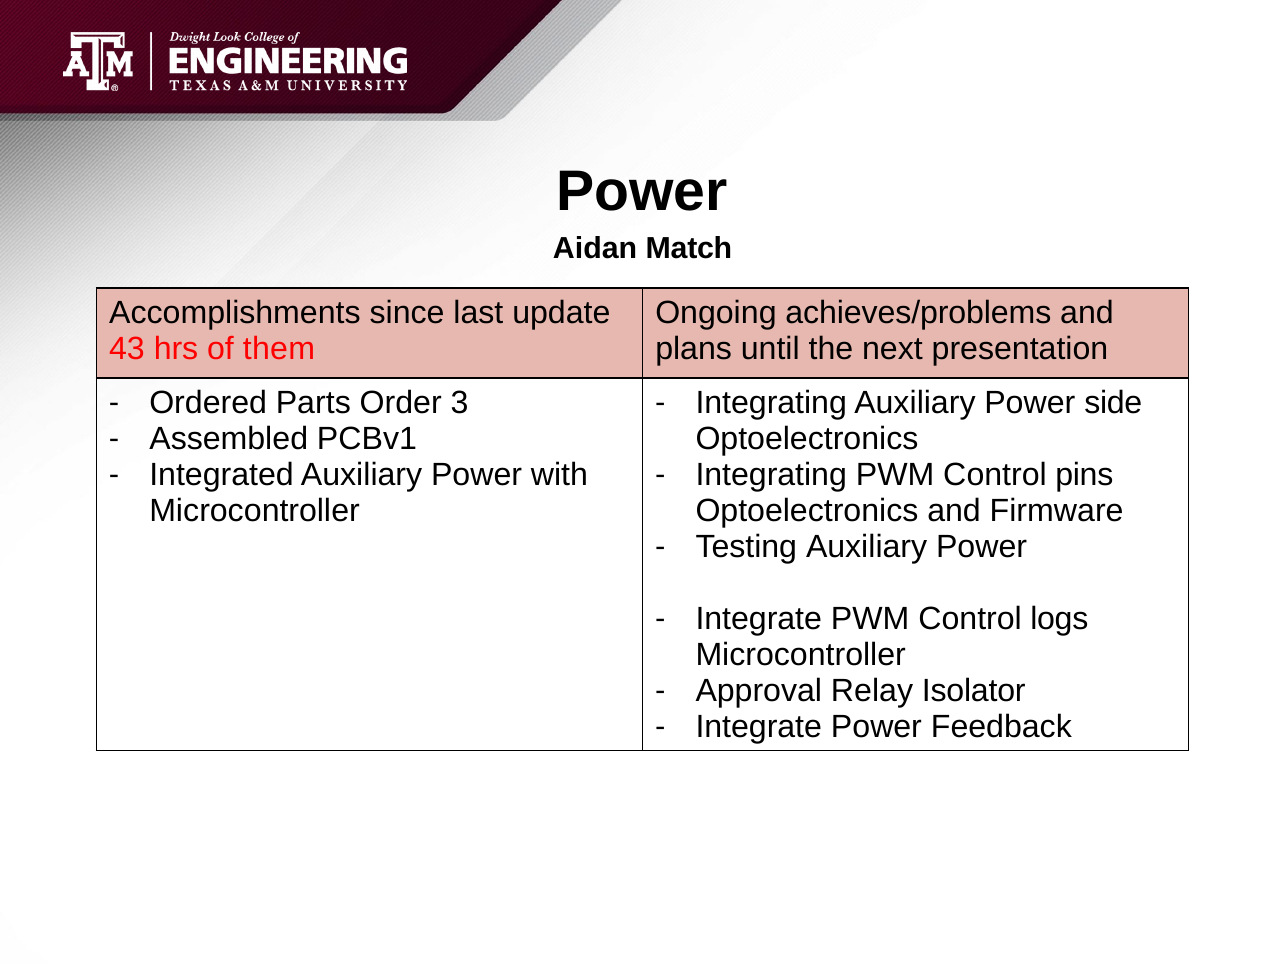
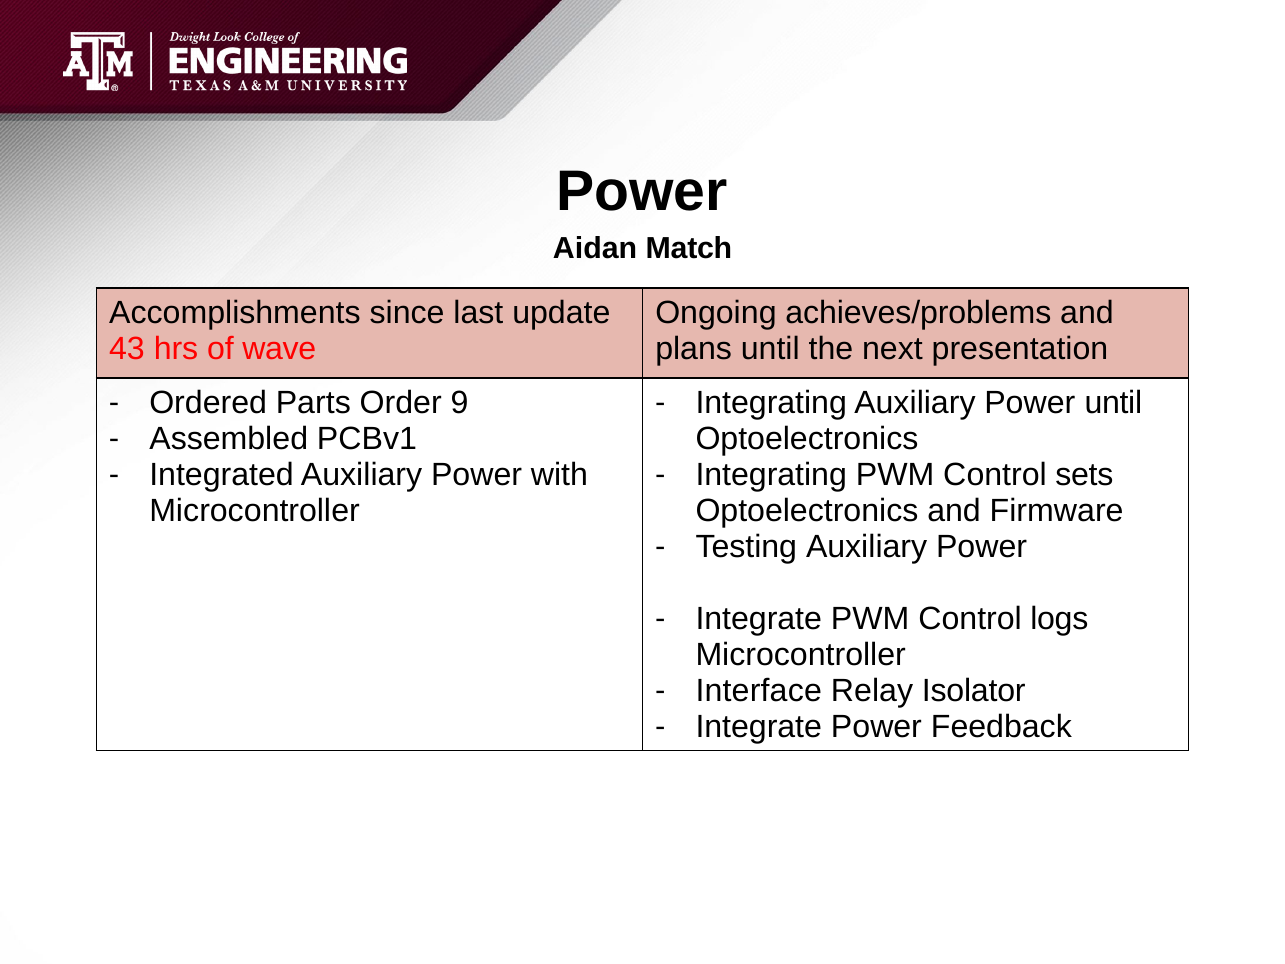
them: them -> wave (279, 349)
3: 3 -> 9 (460, 403)
Power side: side -> until (1113, 403)
pins: pins -> sets (1084, 475)
Approval: Approval -> Interface (759, 691)
